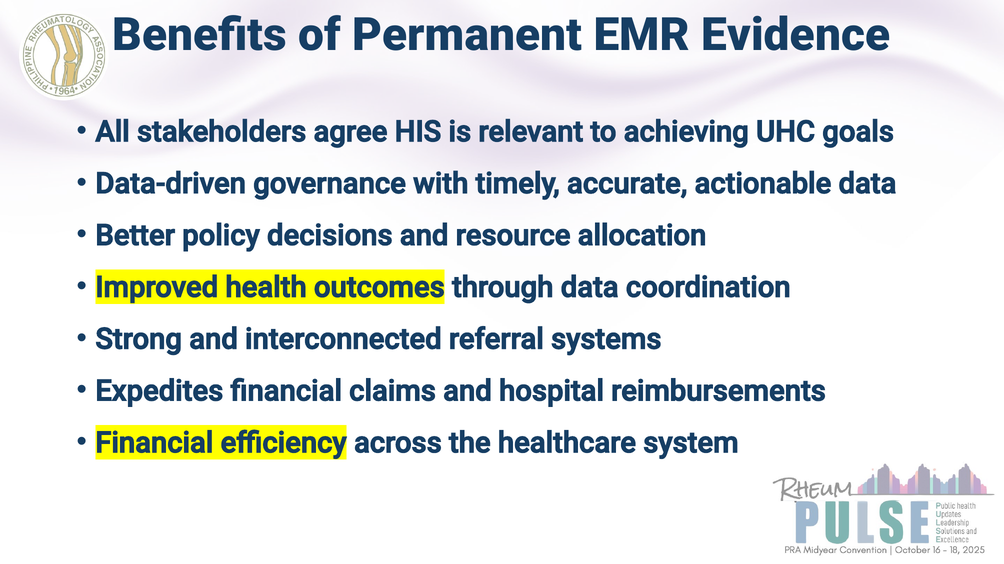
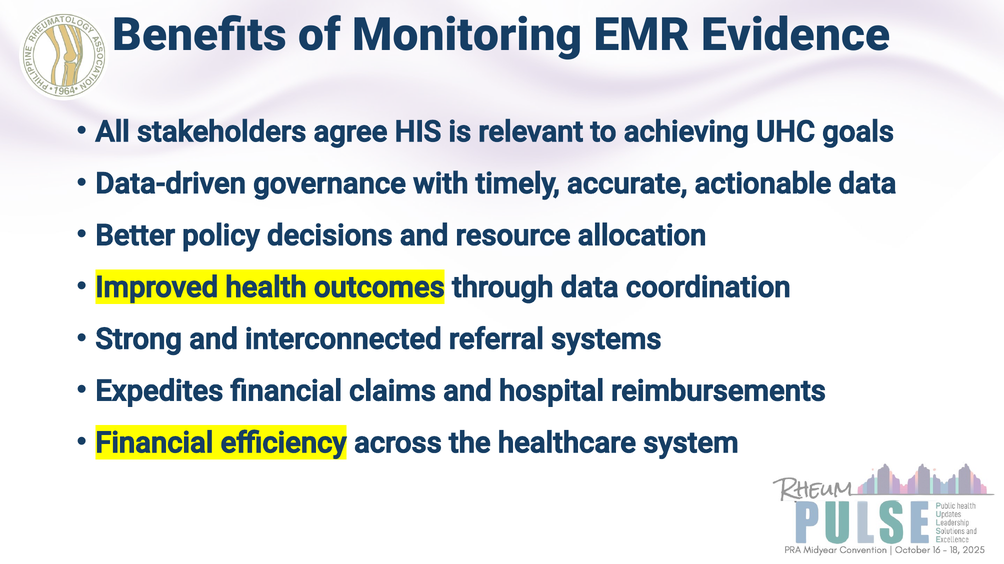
Permanent: Permanent -> Monitoring (467, 35)
